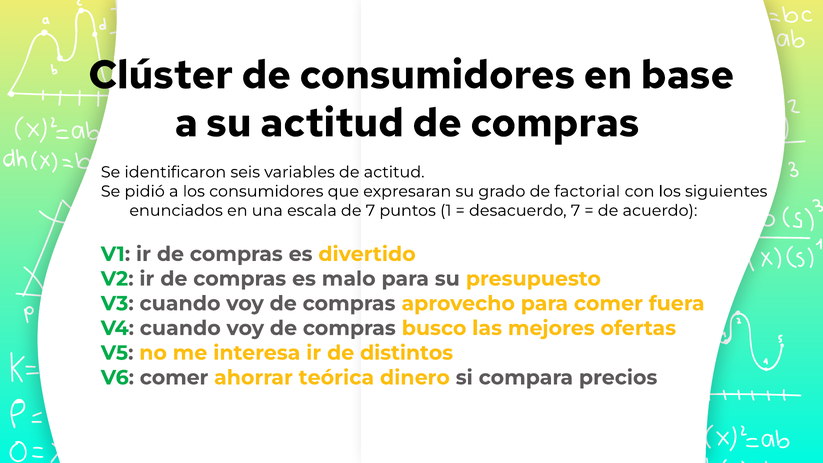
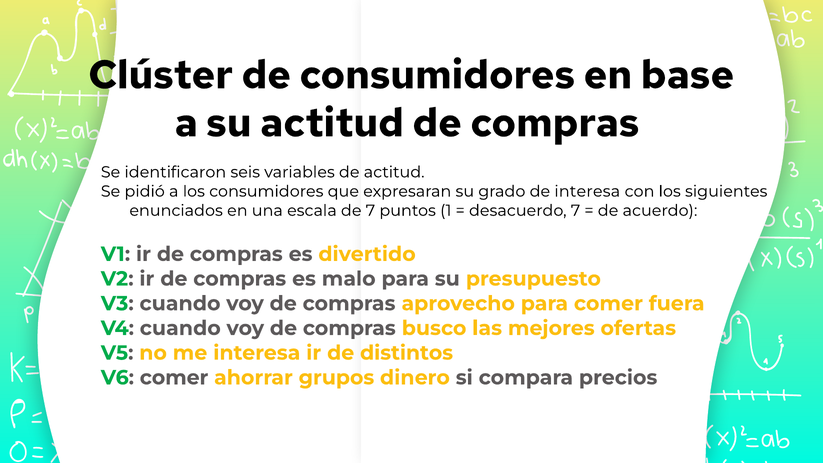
de factorial: factorial -> interesa (587, 191)
teórica: teórica -> grupos (336, 378)
